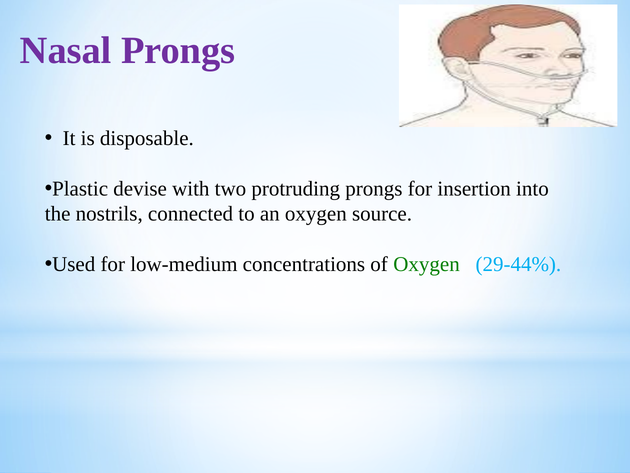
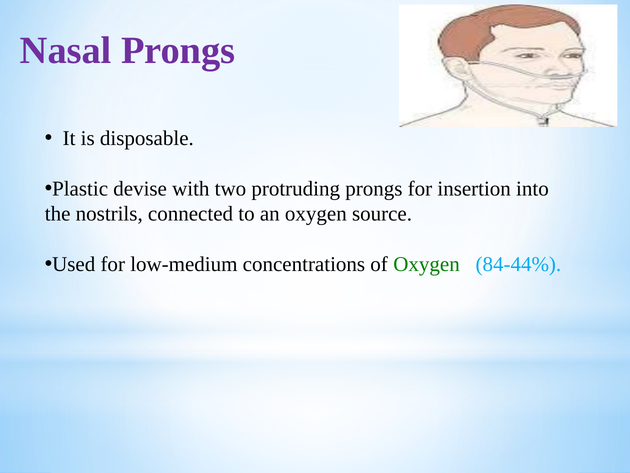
29-44%: 29-44% -> 84-44% (518, 264)
